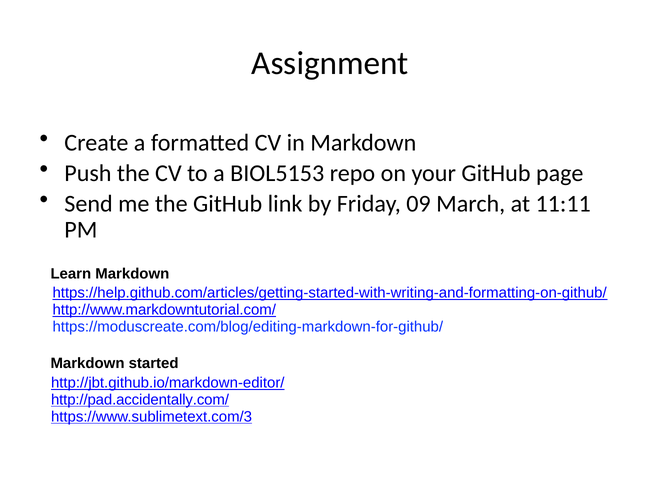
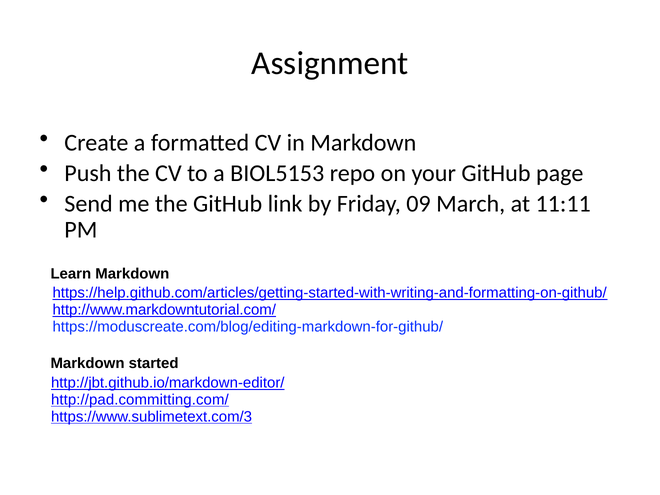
http://pad.accidentally.com/: http://pad.accidentally.com/ -> http://pad.committing.com/ (140, 400)
